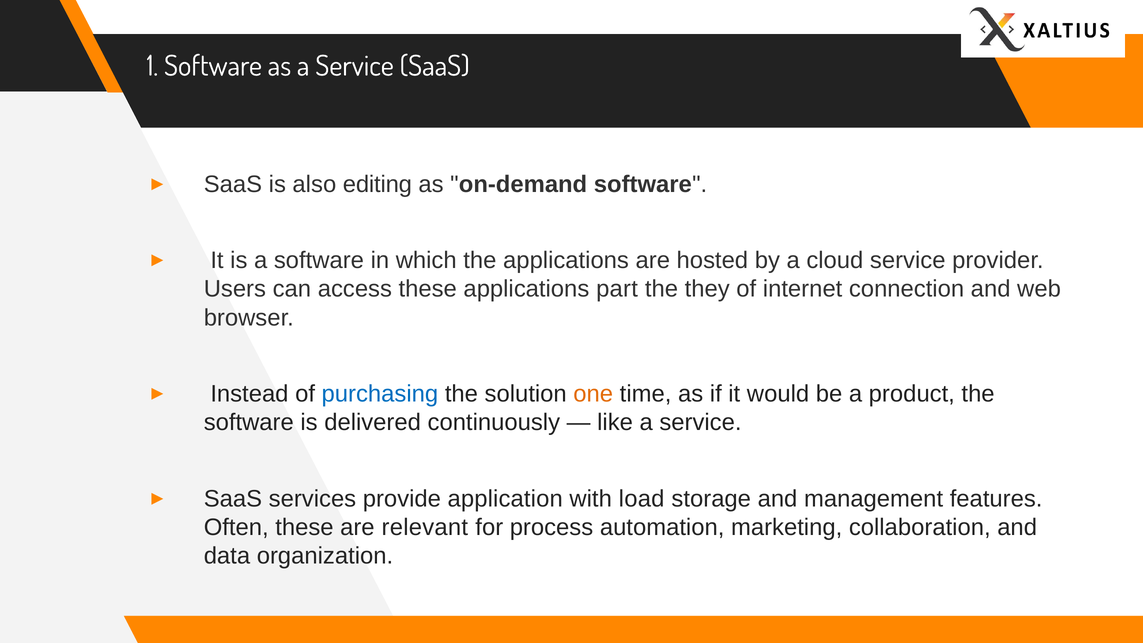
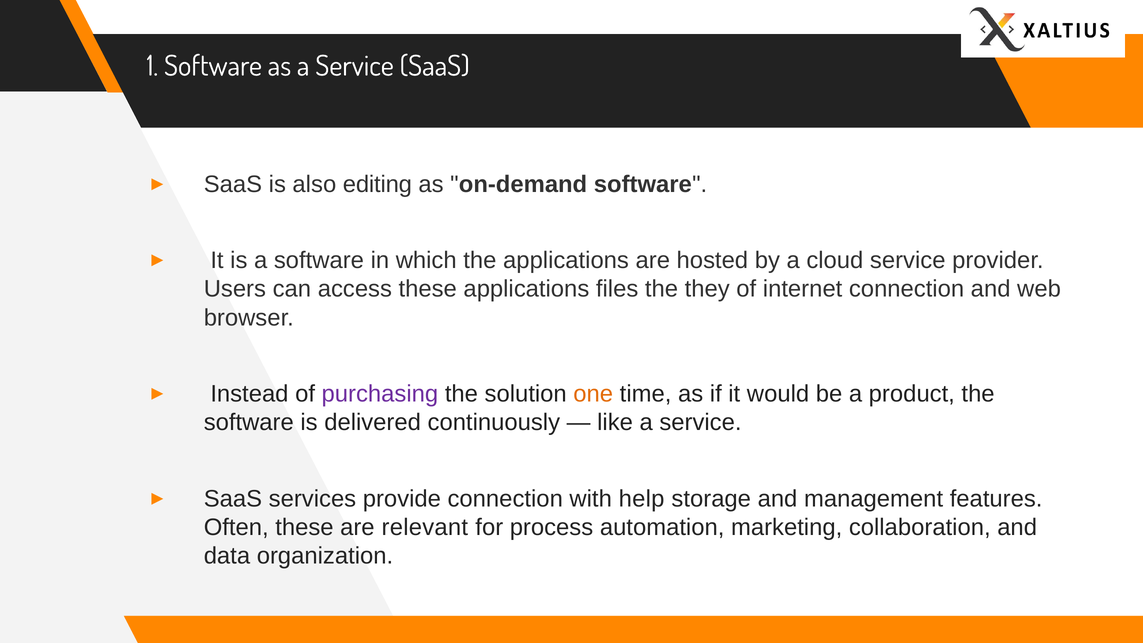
part: part -> files (617, 289)
purchasing colour: blue -> purple (380, 394)
provide application: application -> connection (505, 499)
load: load -> help (642, 499)
